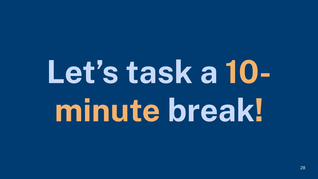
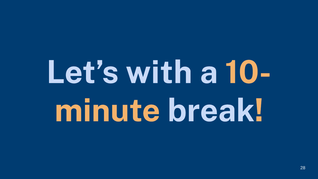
task: task -> with (159, 73)
